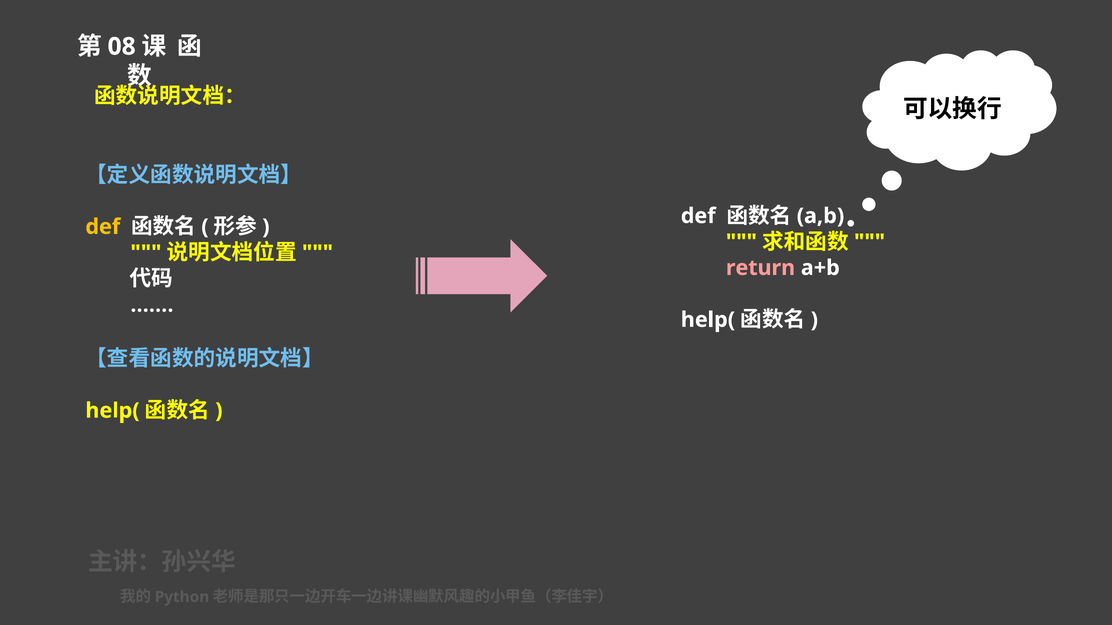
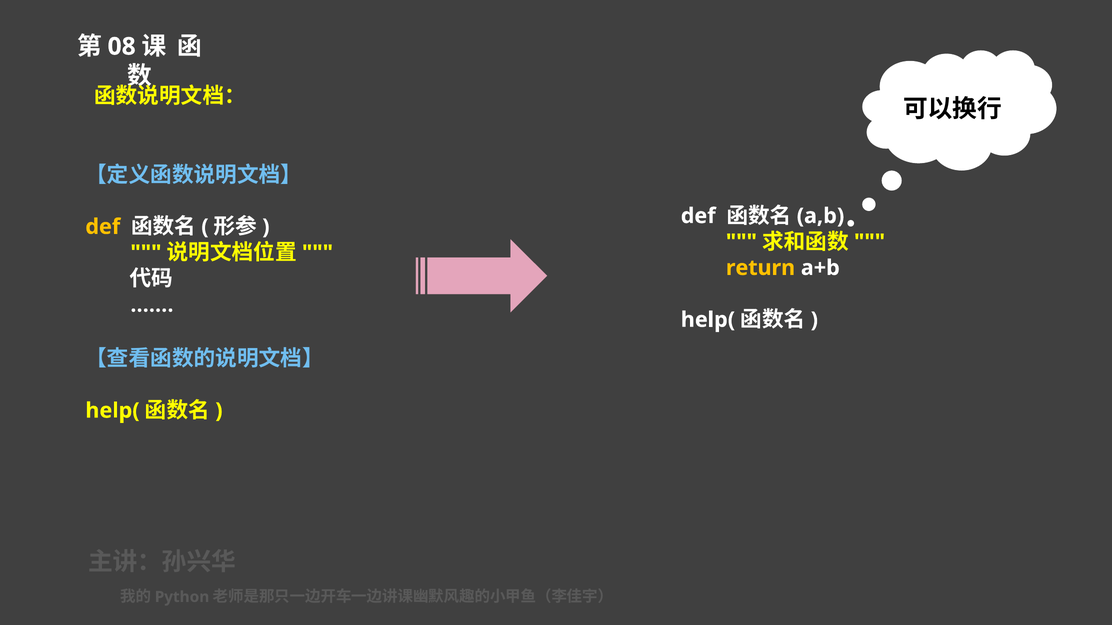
return colour: pink -> yellow (760, 268)
